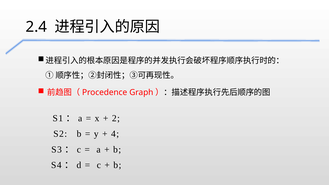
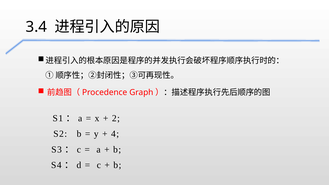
2.4: 2.4 -> 3.4 (36, 27)
